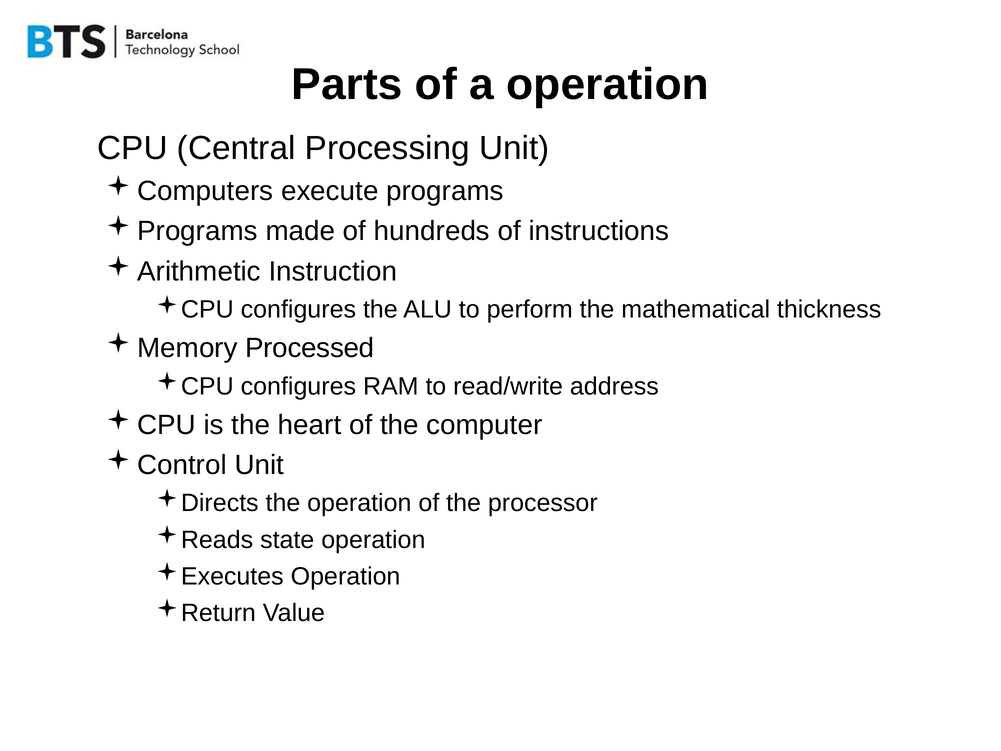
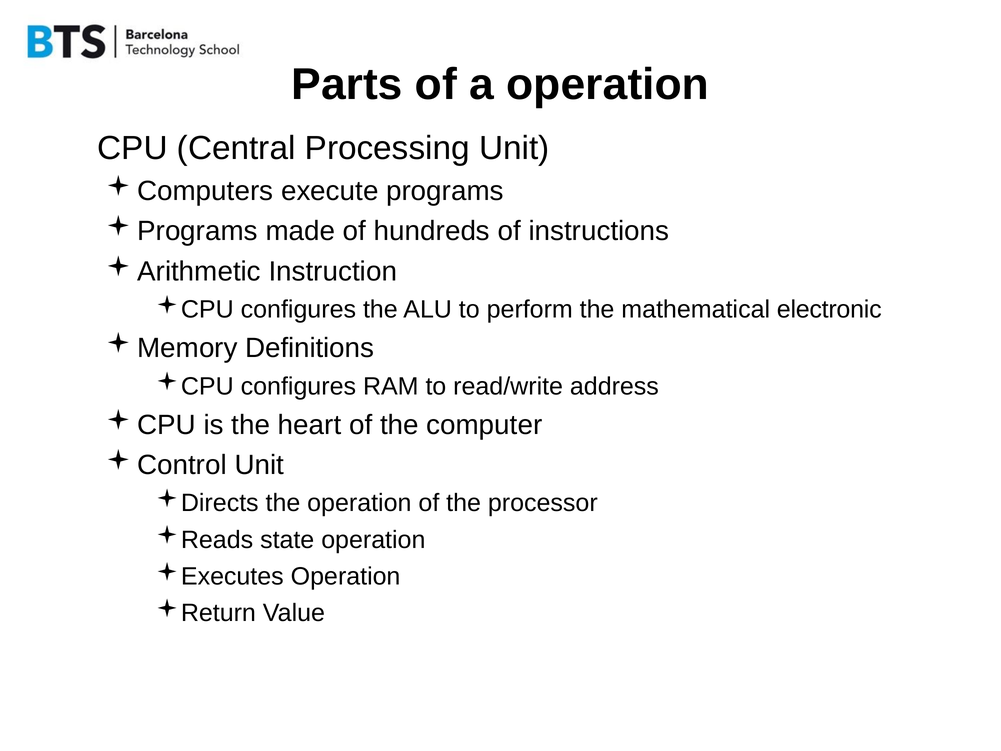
thickness: thickness -> electronic (829, 309)
Processed: Processed -> Definitions (310, 348)
